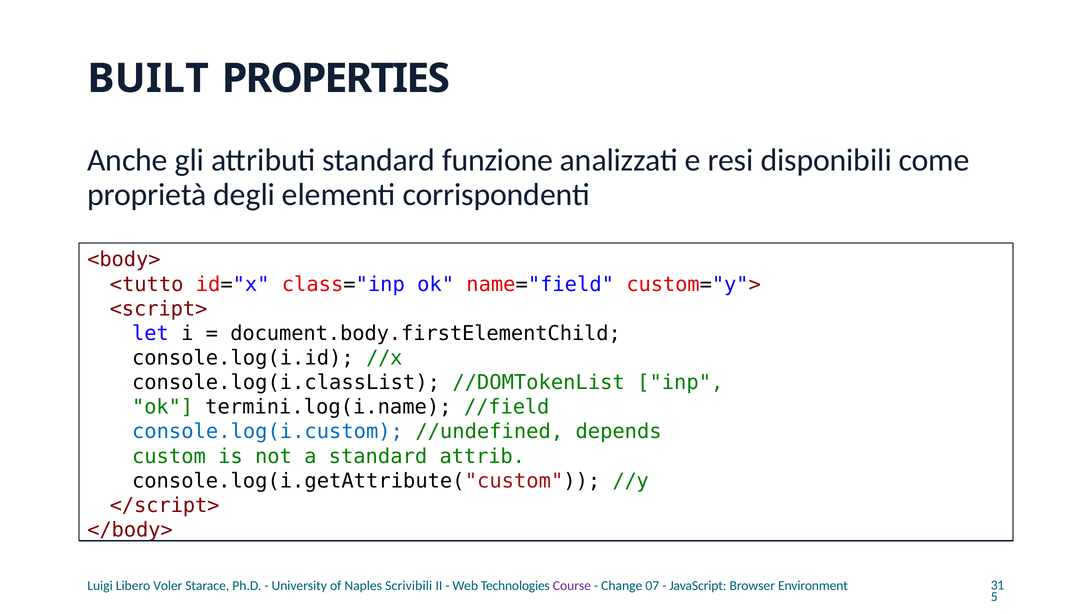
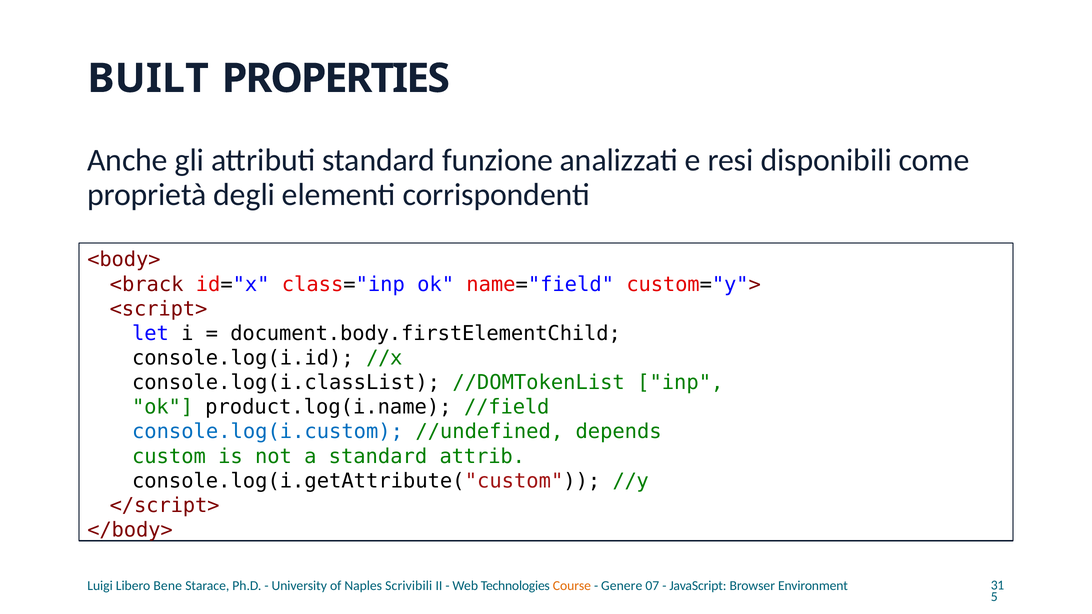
<tutto: <tutto -> <brack (147, 284)
termini.log(i.name: termini.log(i.name -> product.log(i.name (328, 407)
Voler: Voler -> Bene (168, 586)
Course colour: purple -> orange (572, 586)
Change: Change -> Genere (622, 586)
